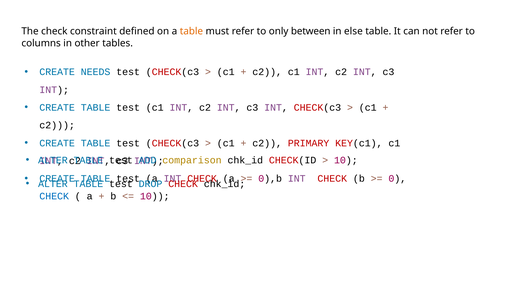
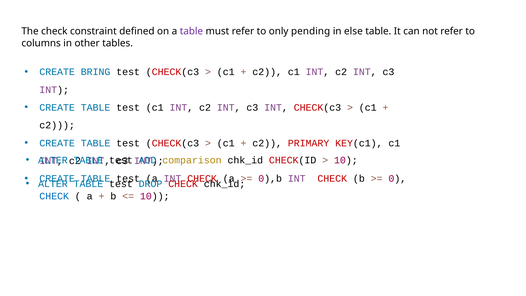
table colour: orange -> purple (191, 31)
between: between -> pending (311, 31)
NEEDS: NEEDS -> BRING (96, 72)
